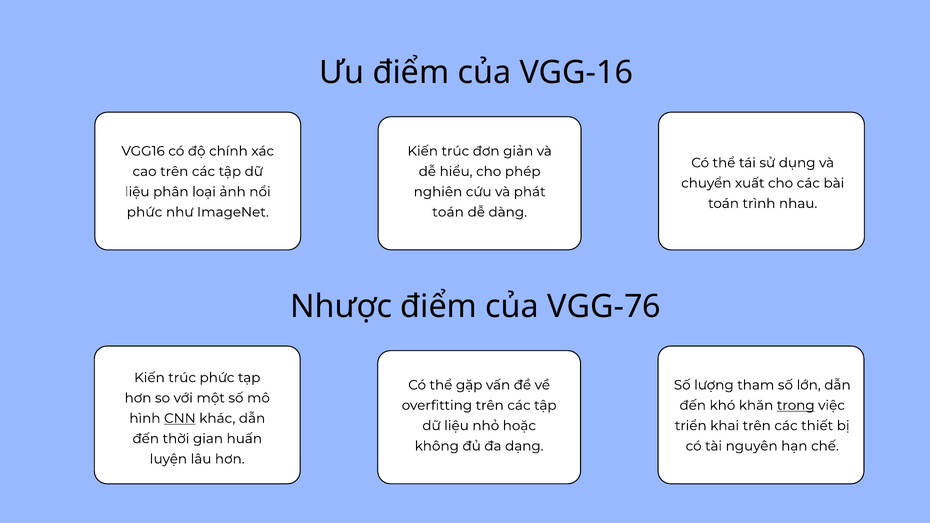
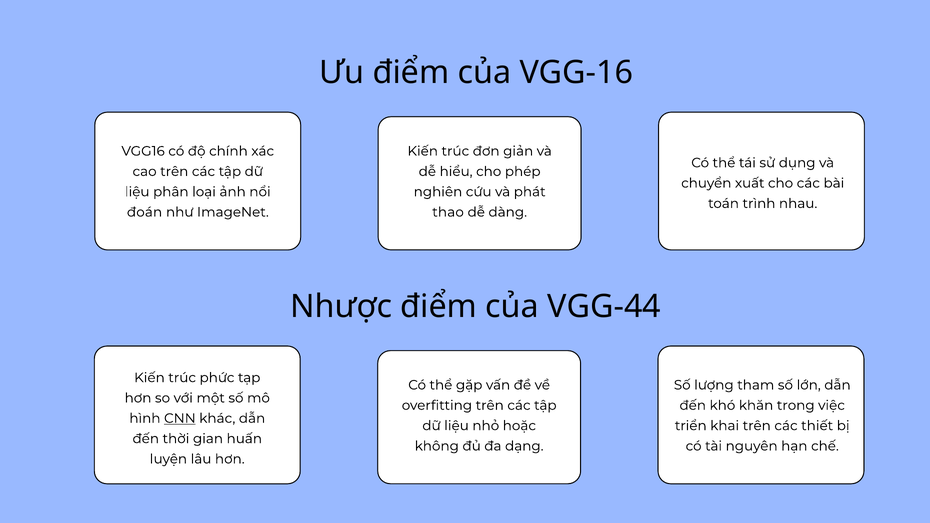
phức: phức -> đoán (145, 212)
toán: toán -> thao (448, 212)
VGG-76: VGG-76 -> VGG-44 (604, 307)
trong underline: present -> none (796, 405)
